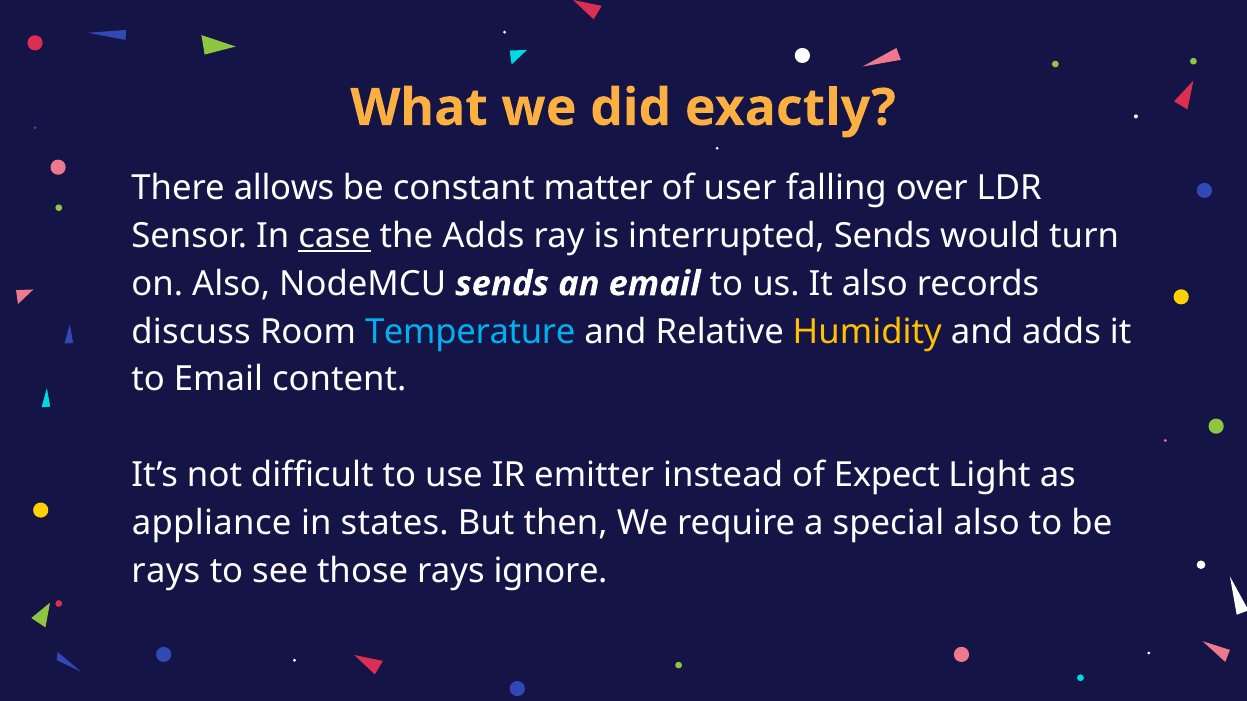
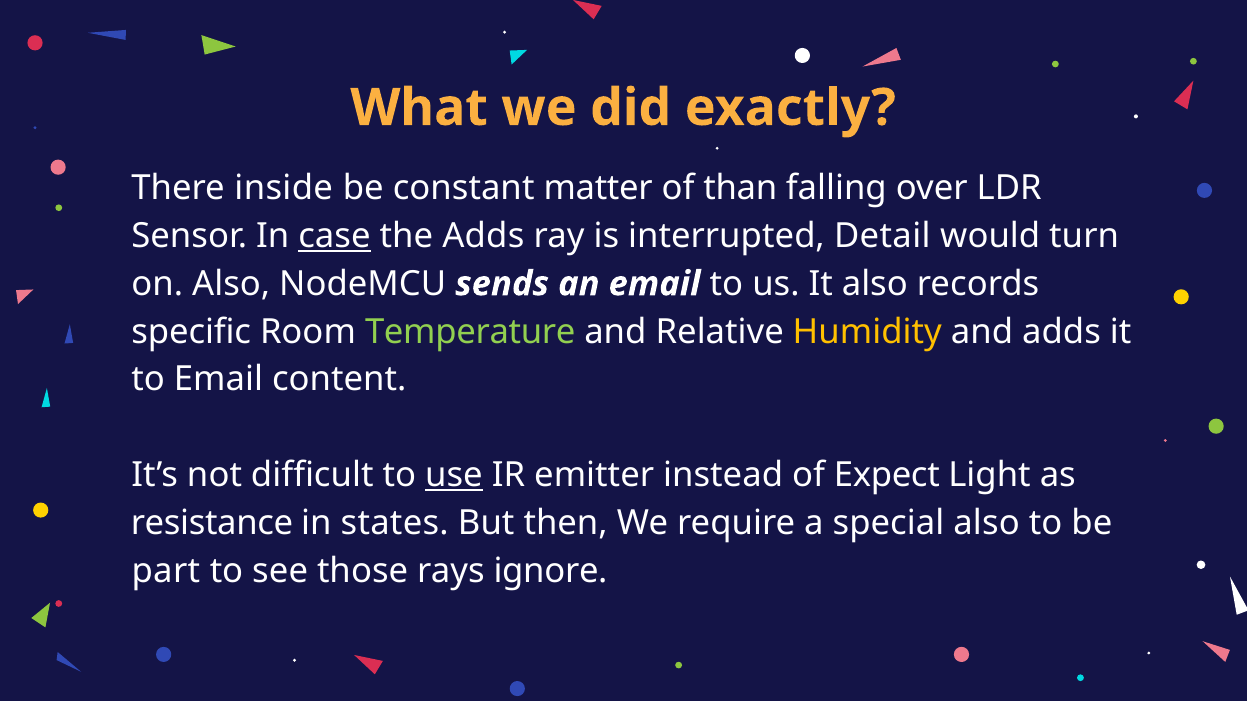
allows: allows -> inside (284, 188)
user: user -> than (740, 188)
interrupted Sends: Sends -> Detail (882, 236)
discuss: discuss -> specific (191, 332)
Temperature colour: light blue -> light green (470, 332)
use underline: none -> present (454, 475)
appliance: appliance -> resistance (212, 523)
rays: rays -> part (166, 571)
